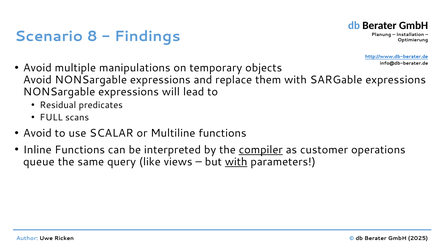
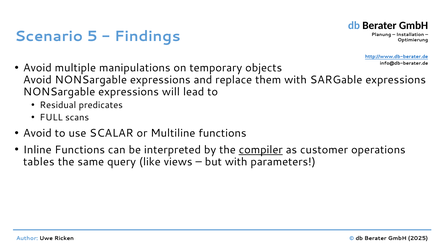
8: 8 -> 5 (92, 36)
queue: queue -> tables (39, 162)
with underline: present -> none (236, 162)
